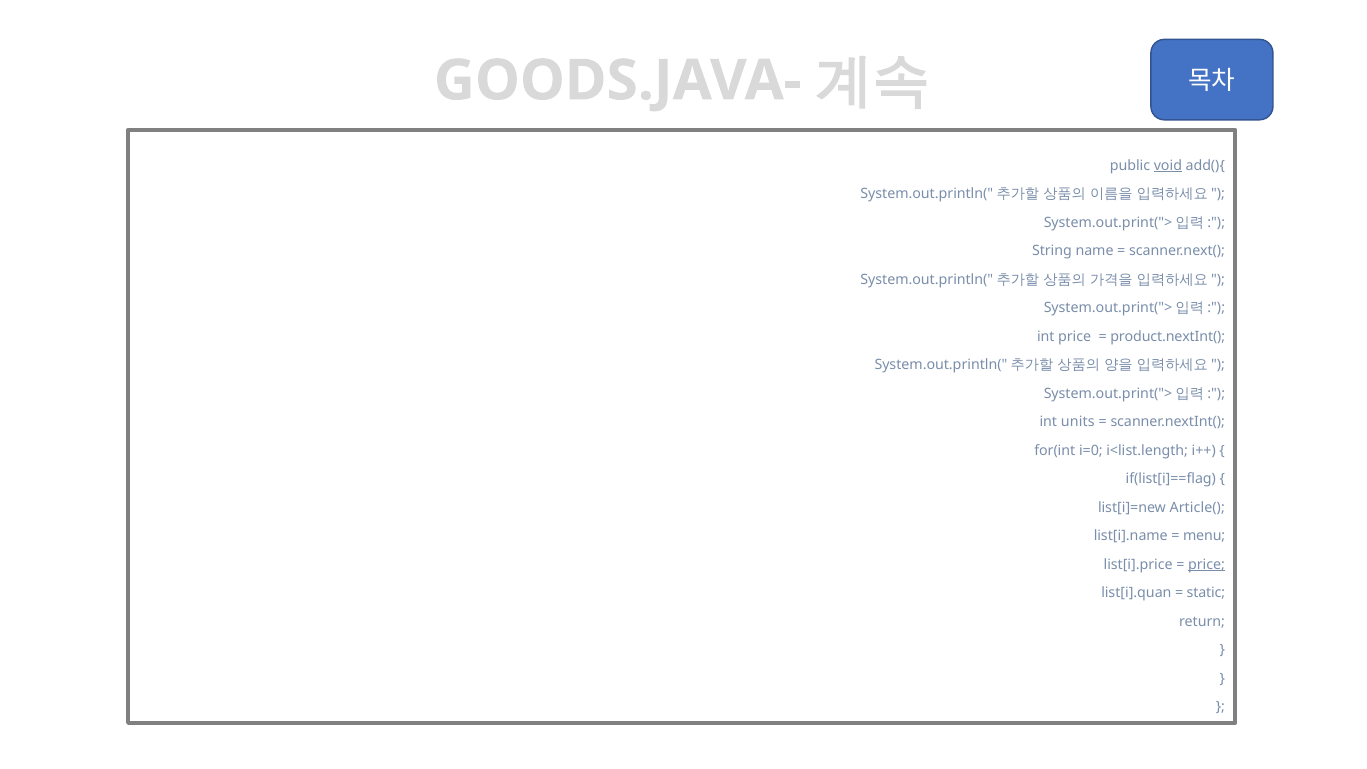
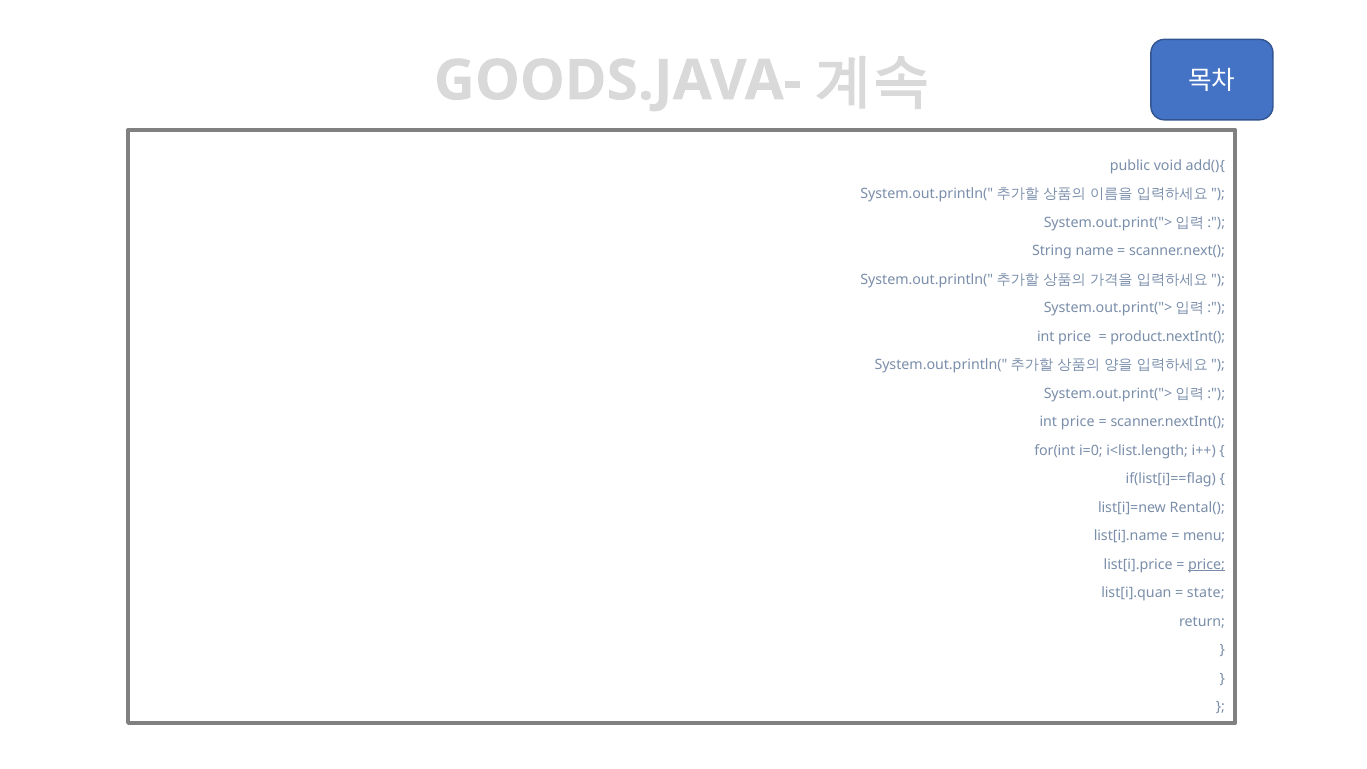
void underline: present -> none (1168, 166)
units: units -> price (1078, 422)
Article(: Article( -> Rental( (1197, 508)
static: static -> state (1206, 593)
